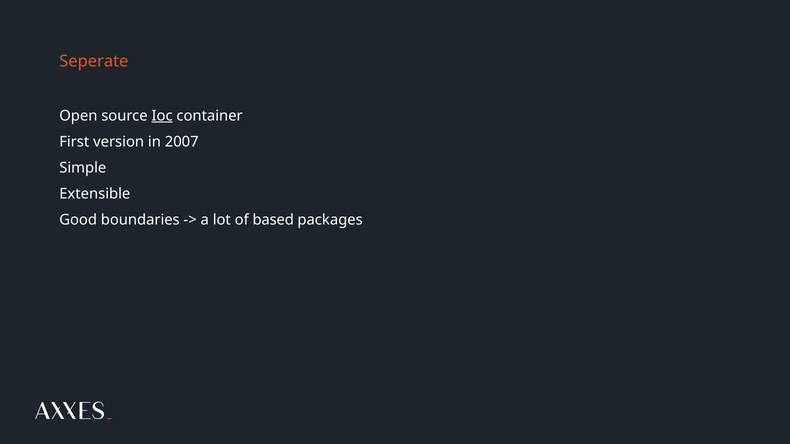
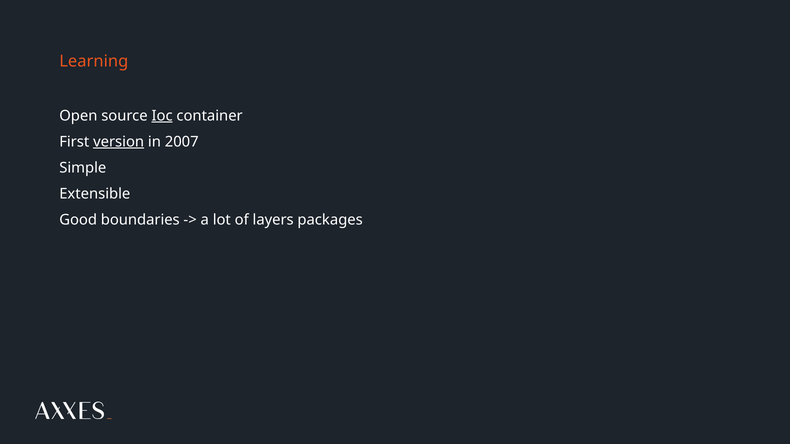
Seperate: Seperate -> Learning (94, 61)
version underline: none -> present (119, 142)
based: based -> layers (273, 220)
